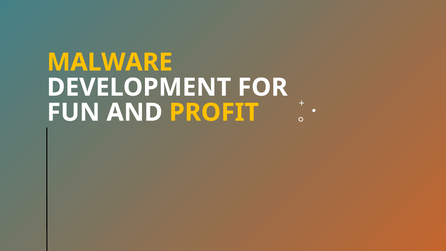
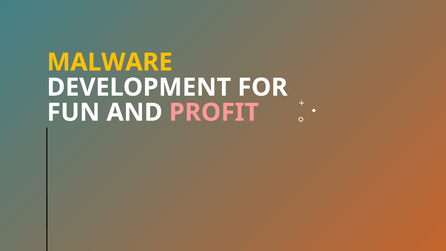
PROFIT colour: yellow -> pink (214, 112)
